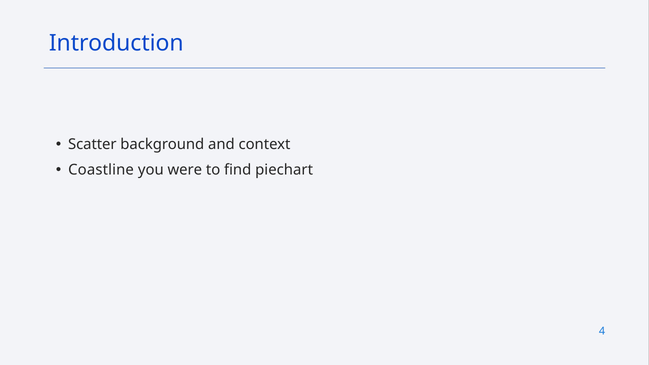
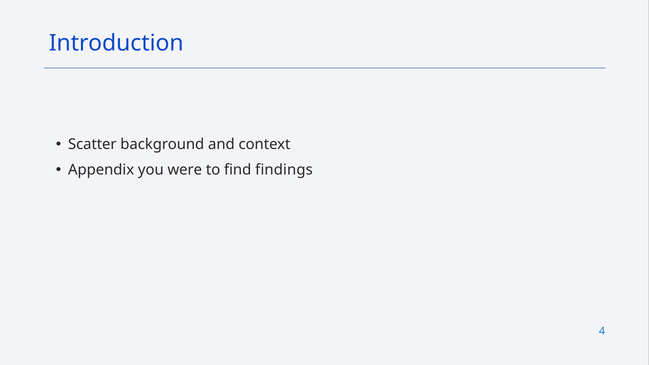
Coastline: Coastline -> Appendix (101, 170)
piechart: piechart -> findings (284, 170)
